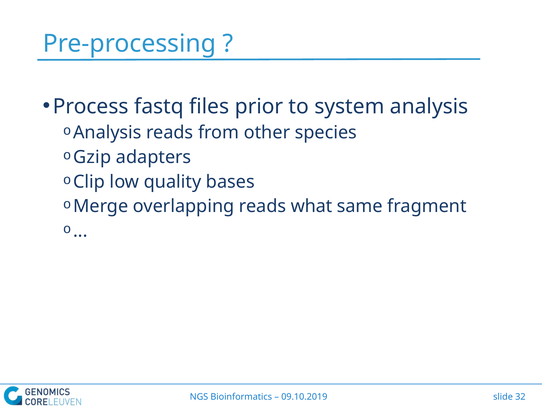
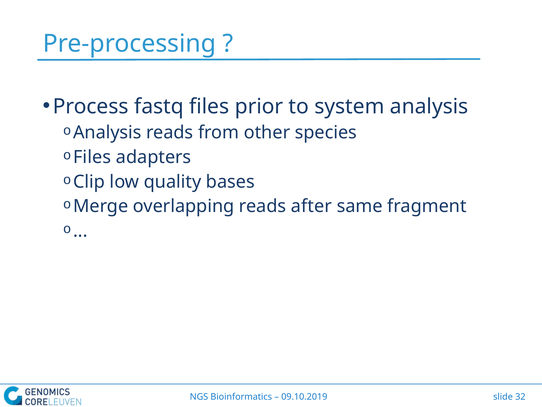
Gzip: Gzip -> Files (92, 157)
what: what -> after (311, 206)
